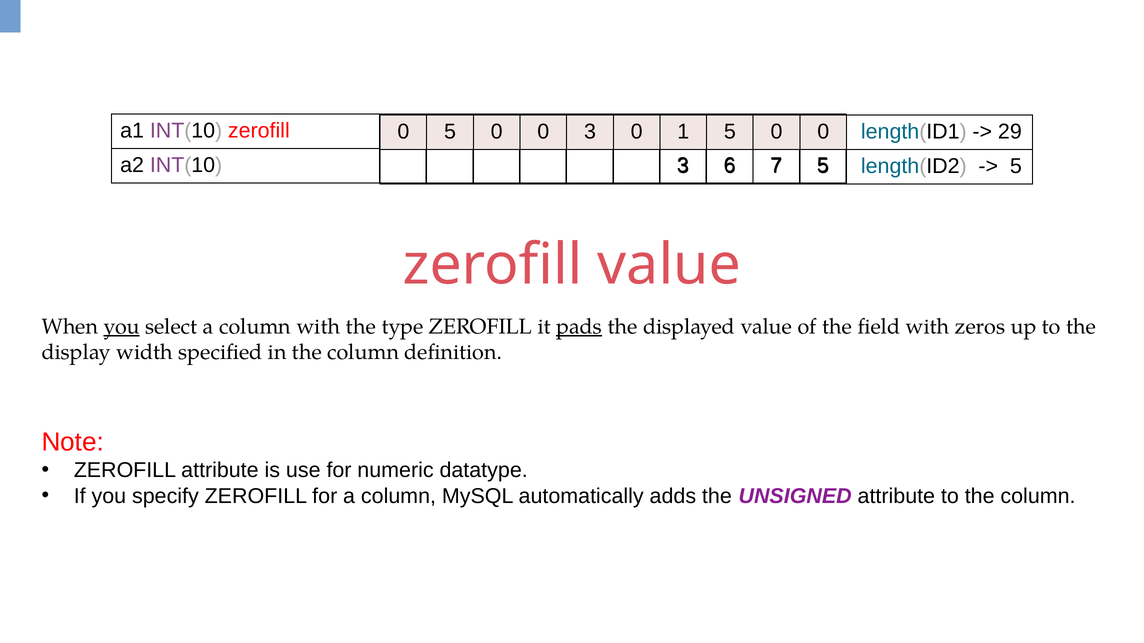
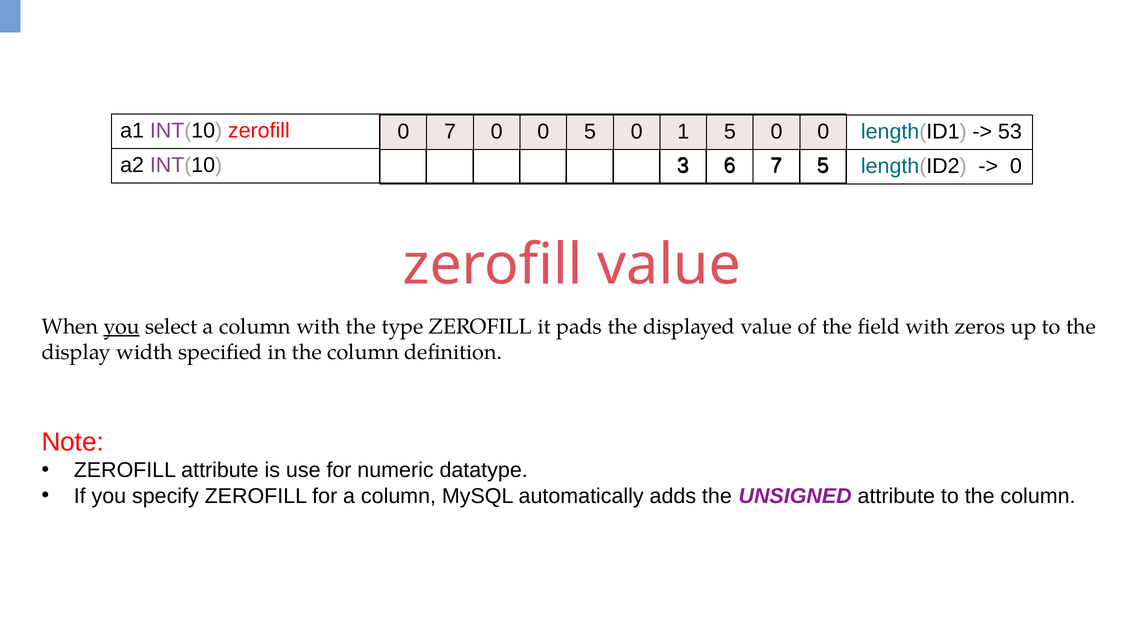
0 5: 5 -> 7 (450, 132)
0 3: 3 -> 5 (590, 132)
29: 29 -> 53 (1010, 132)
5: 5 -> 0 (1016, 166)
pads underline: present -> none (579, 327)
